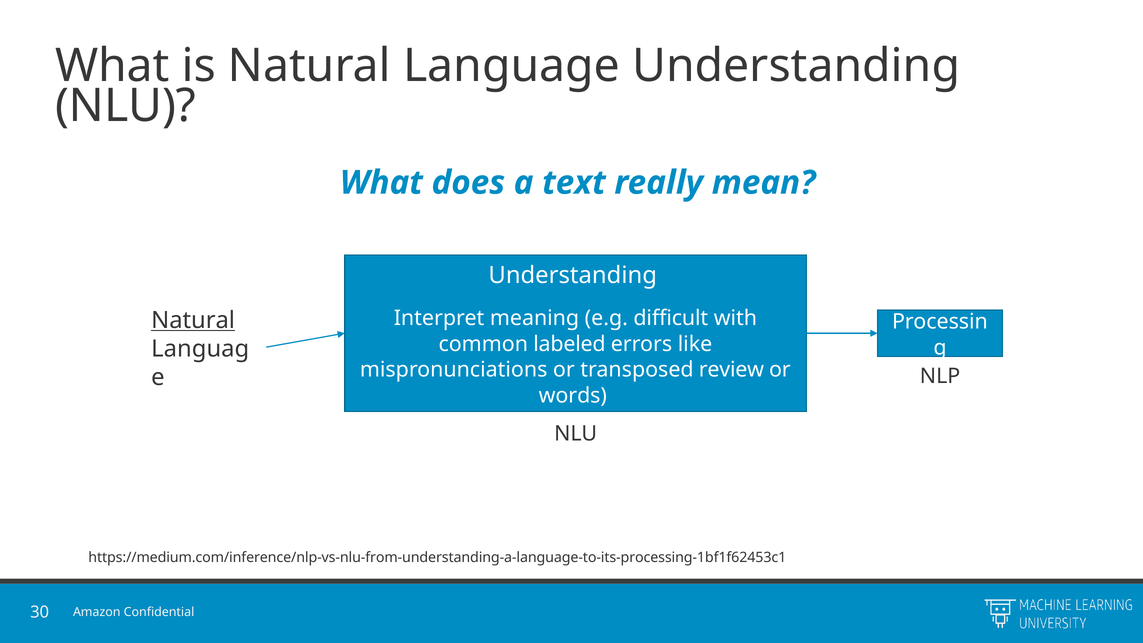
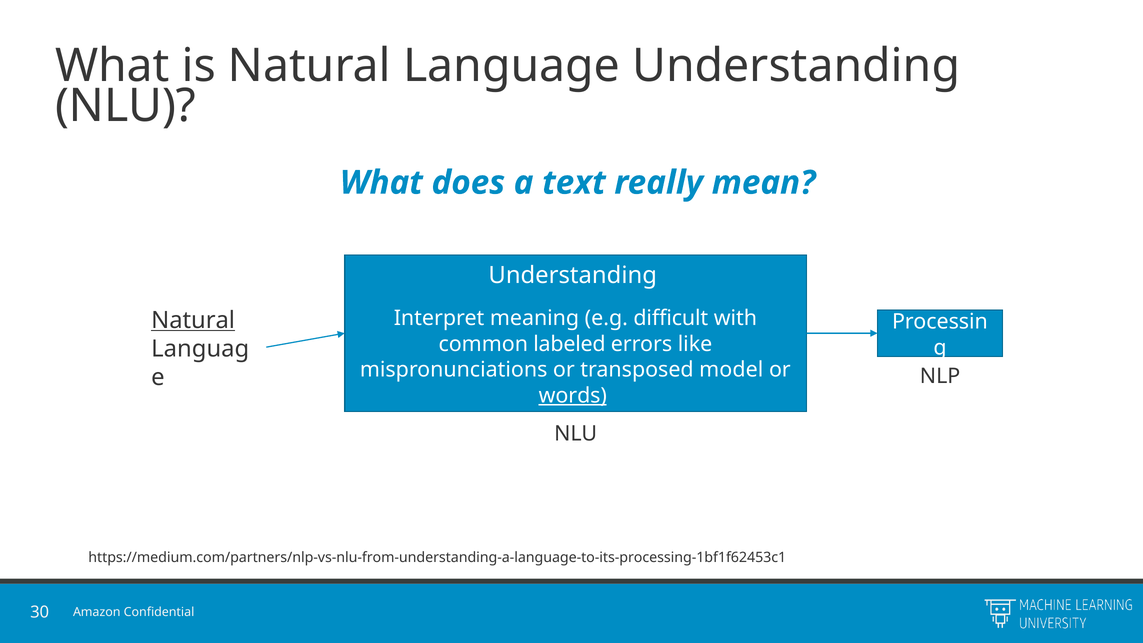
review: review -> model (731, 370)
words underline: none -> present (573, 395)
https://medium.com/inference/nlp-vs-nlu-from-understanding-a-language-to-its-processing-1bf1f62453c1: https://medium.com/inference/nlp-vs-nlu-from-understanding-a-language-to-its-processing-1bf1f62453c1 -> https://medium.com/partners/nlp-vs-nlu-from-understanding-a-language-to-its-processing-1bf1f62453c1 (437, 557)
